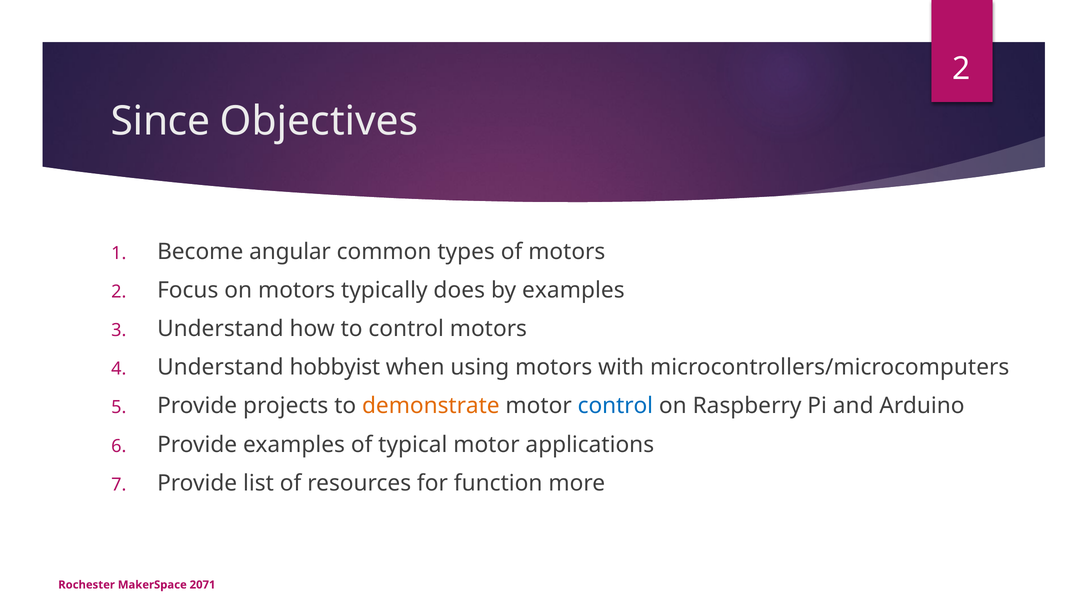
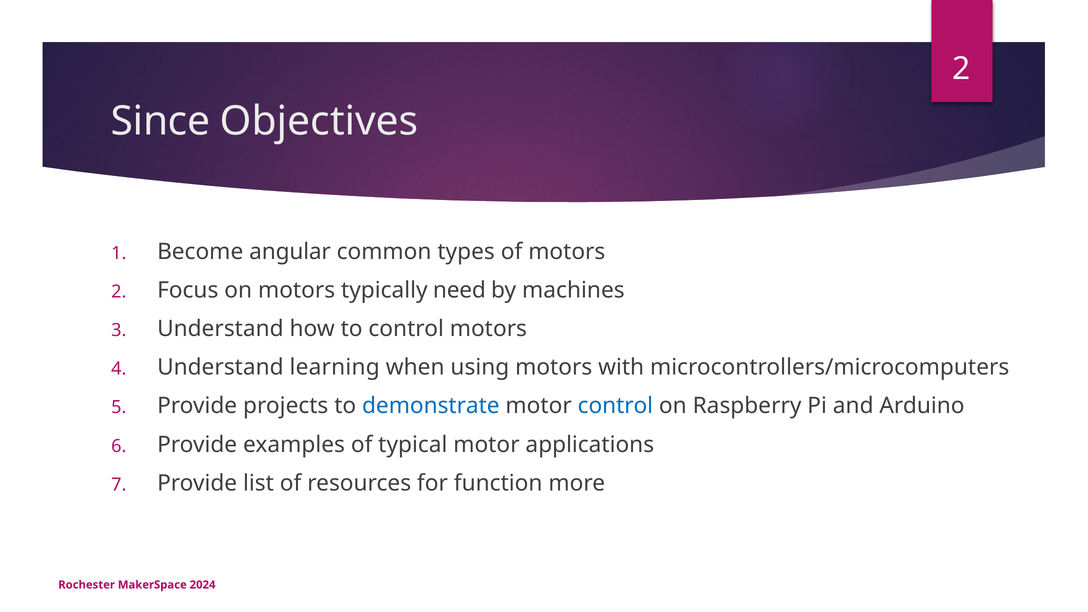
does: does -> need (459, 290)
by examples: examples -> machines (573, 290)
hobbyist: hobbyist -> learning (335, 367)
demonstrate colour: orange -> blue (431, 406)
2071: 2071 -> 2024 (203, 585)
